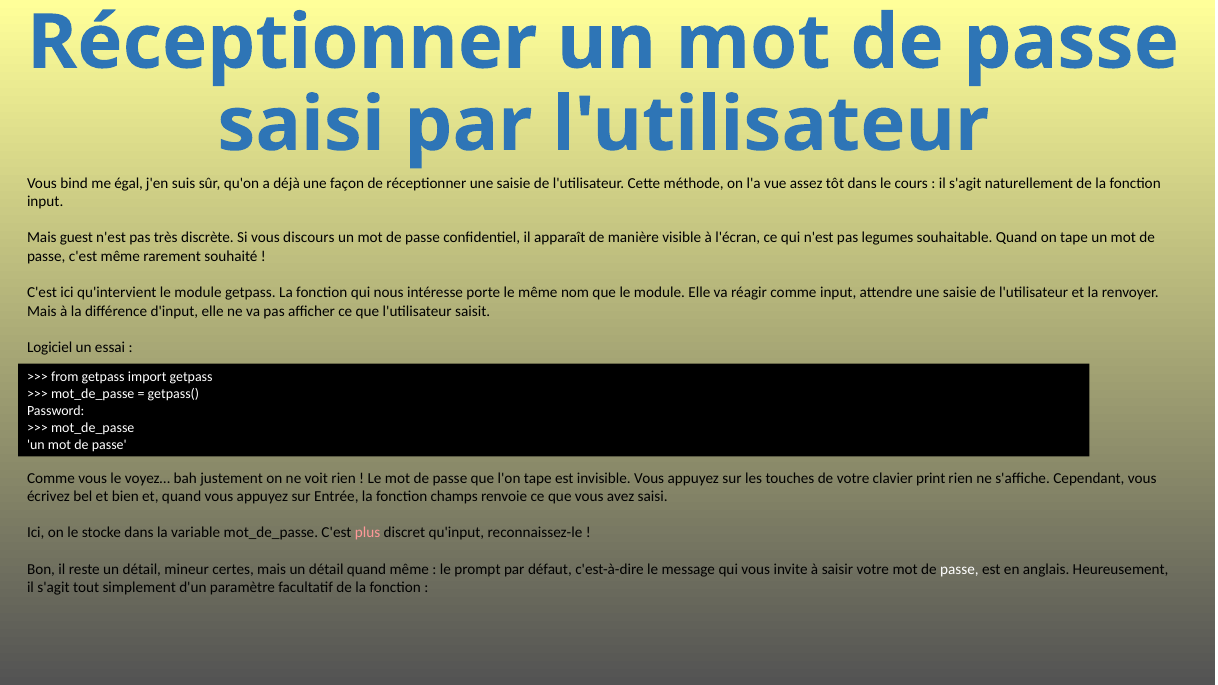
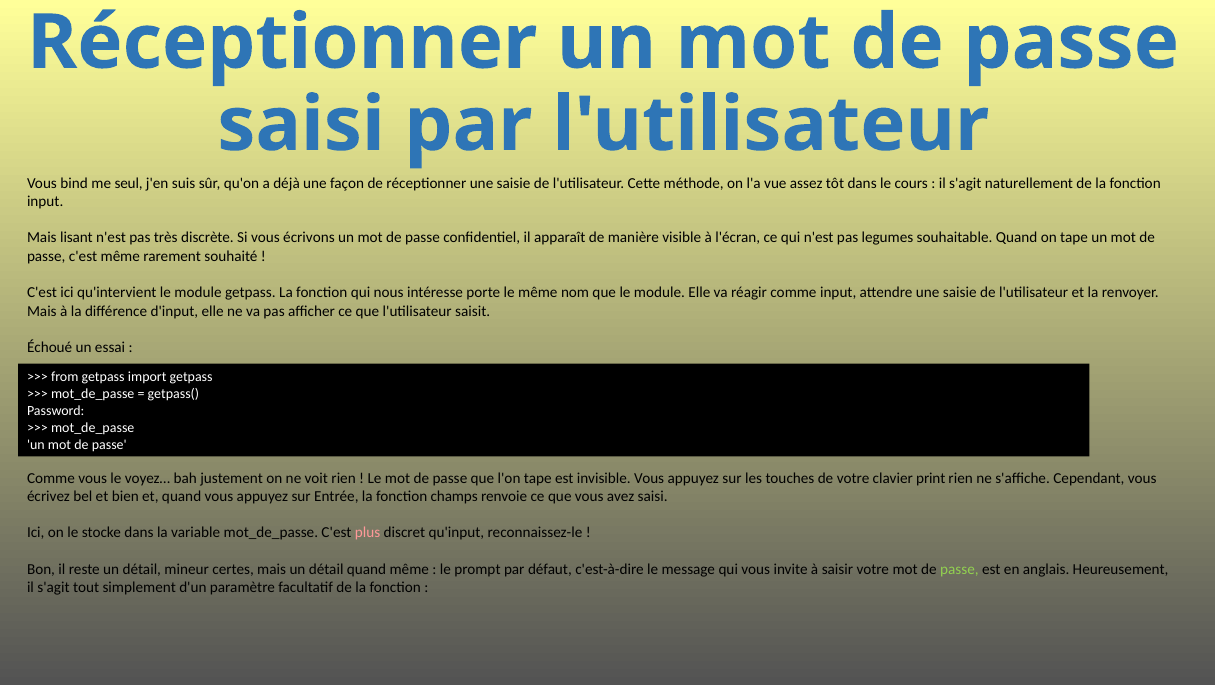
égal: égal -> seul (129, 183)
guest: guest -> lisant (76, 238)
discours: discours -> écrivons (309, 238)
Logiciel: Logiciel -> Échoué (50, 348)
passe colour: white -> light green (959, 570)
